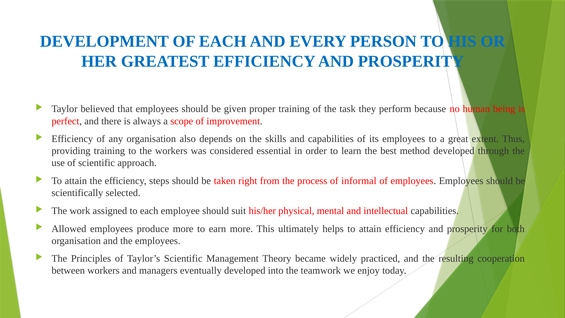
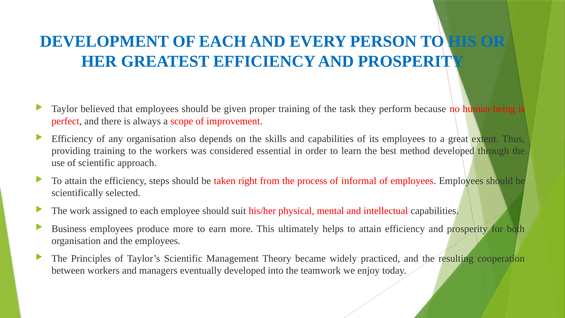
Allowed: Allowed -> Business (69, 229)
